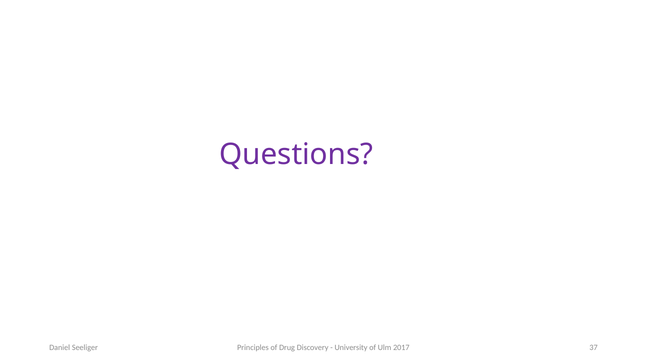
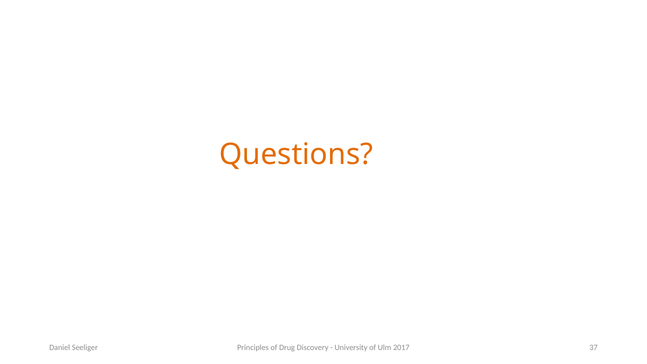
Questions colour: purple -> orange (296, 154)
